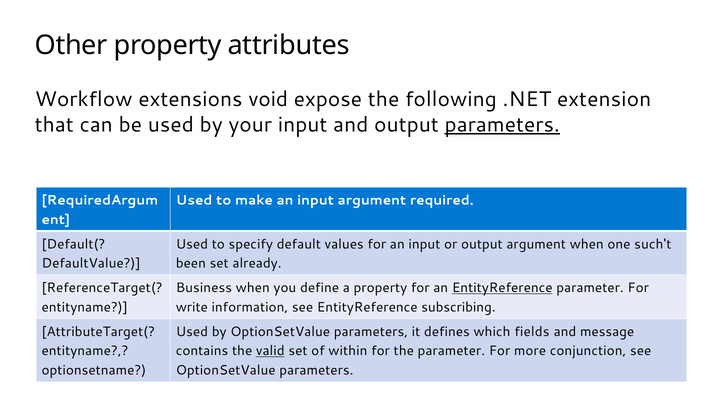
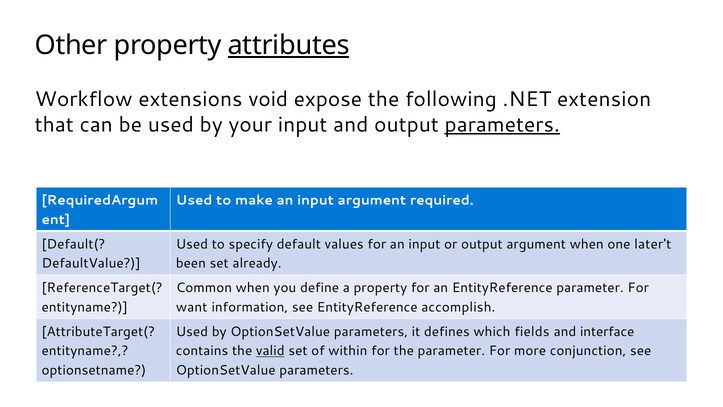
attributes underline: none -> present (289, 45)
such't: such't -> later't (653, 244)
Business: Business -> Common (204, 288)
EntityReference underline: present -> none (502, 288)
write: write -> want (192, 307)
subscribing: subscribing -> accomplish (458, 307)
message: message -> interface (607, 331)
